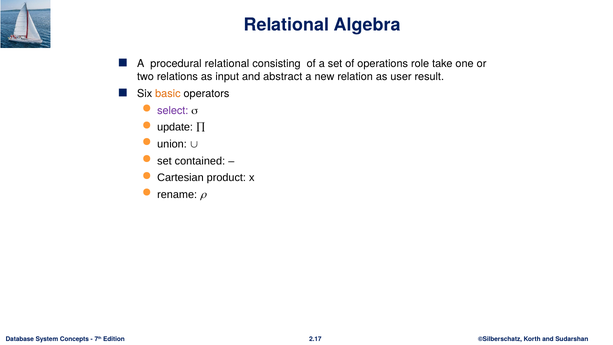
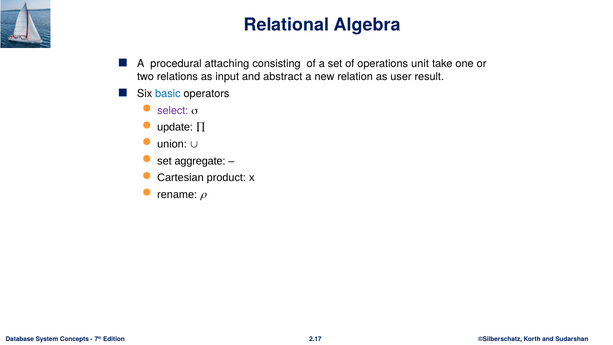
procedural relational: relational -> attaching (227, 64)
role: role -> unit (420, 64)
basic colour: orange -> blue (168, 94)
contained: contained -> aggregate (200, 161)
